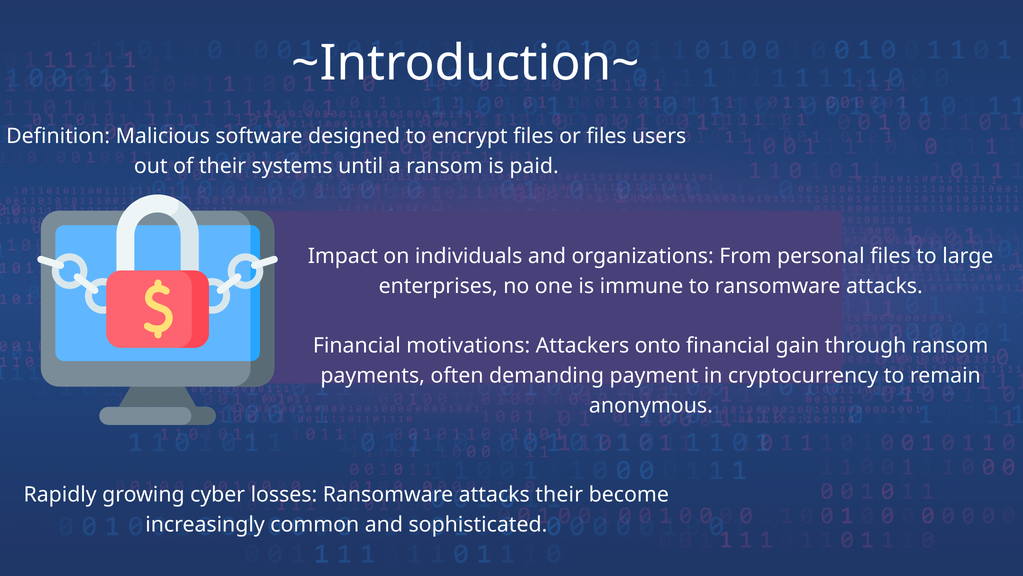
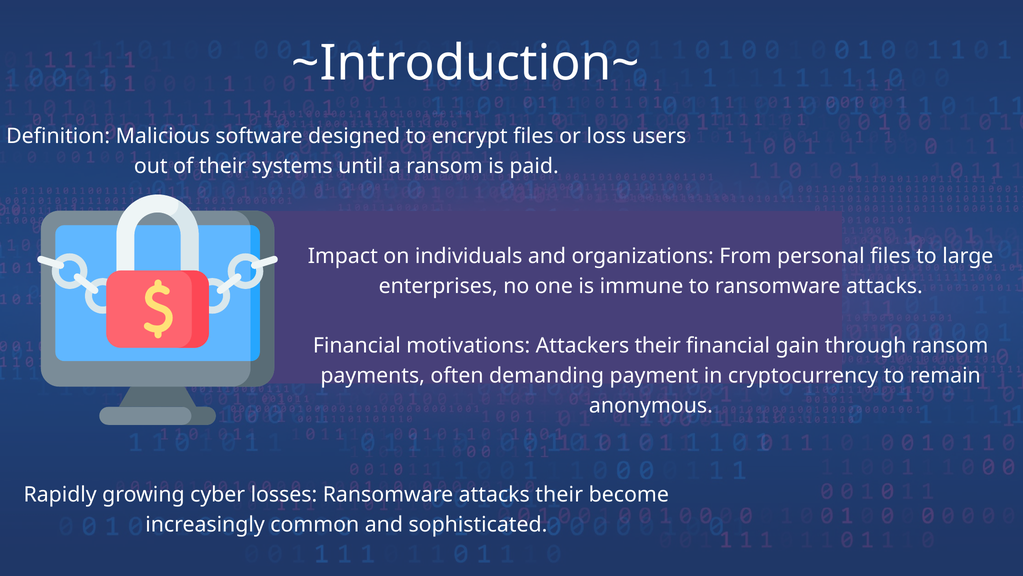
or files: files -> loss (606, 136)
Attackers onto: onto -> their (658, 345)
